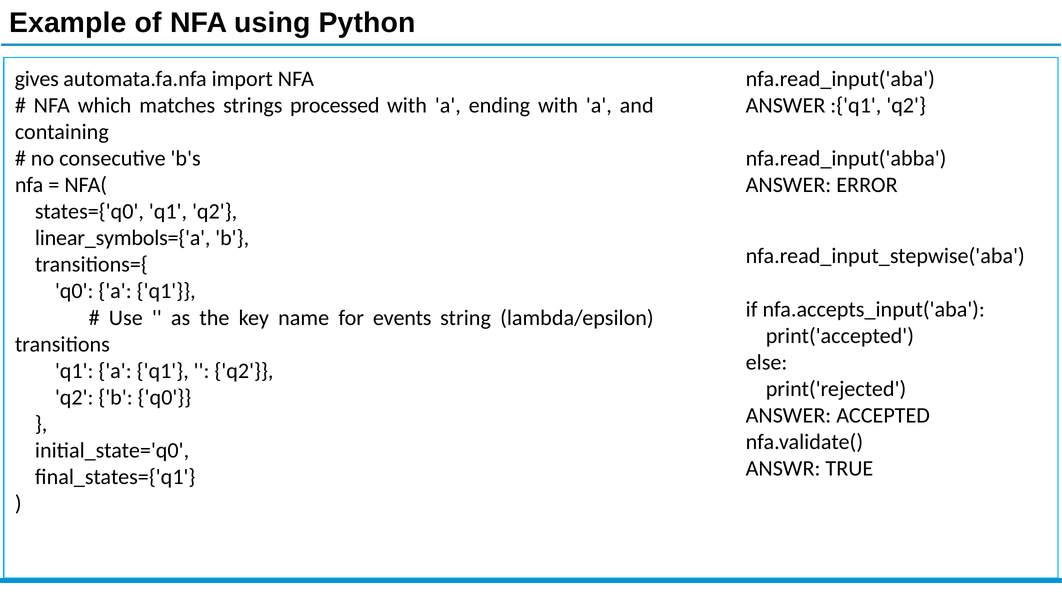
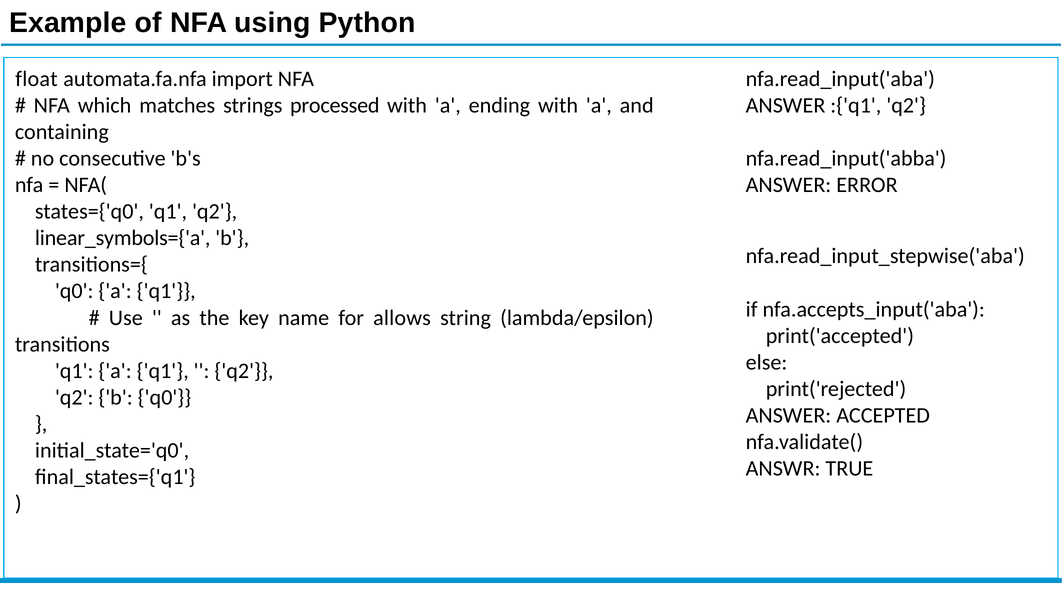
gives: gives -> float (37, 79)
events: events -> allows (402, 318)
